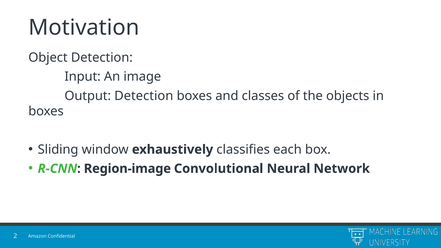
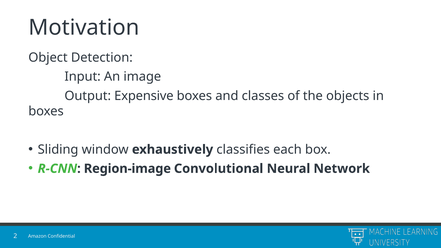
Output Detection: Detection -> Expensive (144, 96)
